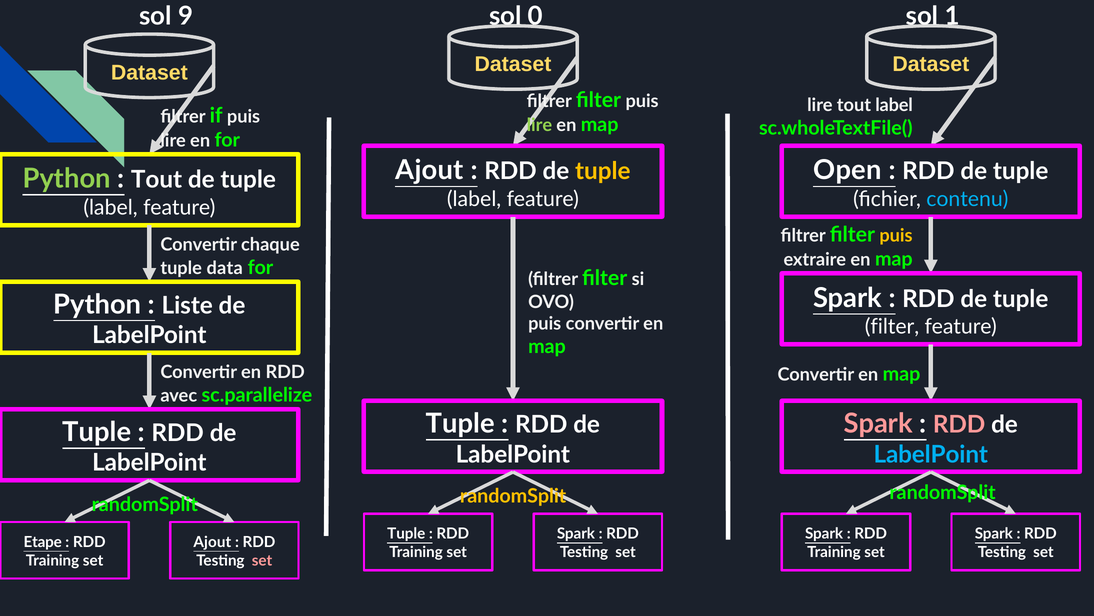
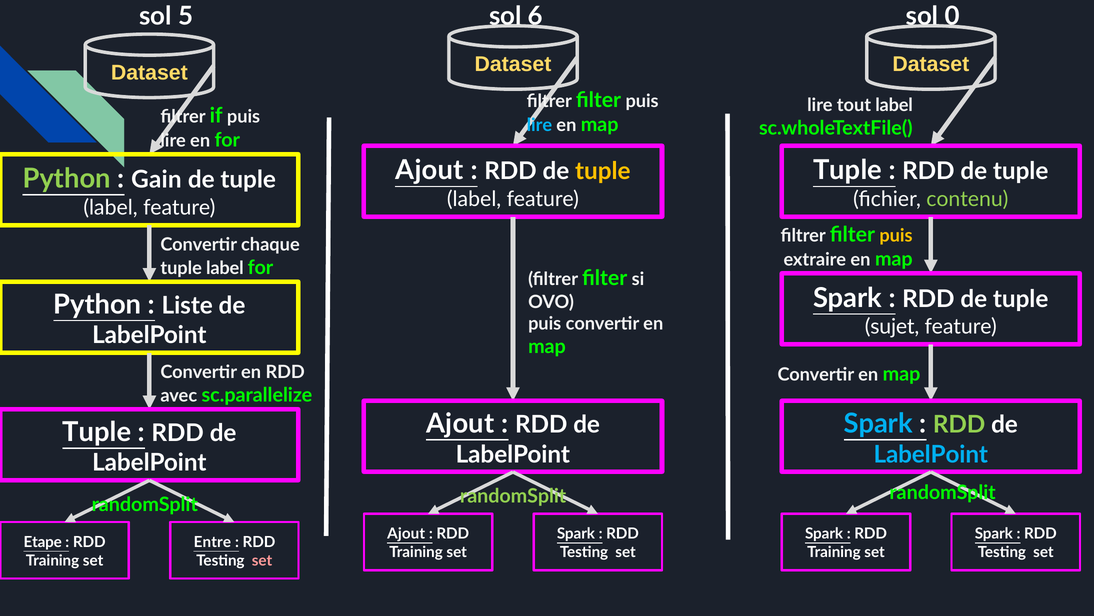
9: 9 -> 5 (185, 16)
0: 0 -> 6 (535, 16)
1: 1 -> 0 (952, 16)
lire colour: light green -> light blue (539, 125)
Open: Open -> Tuple (847, 170)
Tout: Tout -> Gain (156, 180)
contenu colour: light blue -> light green (967, 199)
data: data -> label (225, 268)
filter: filter -> sujet (892, 326)
Tuple: Tuple -> Ajout (460, 423)
Spark colour: pink -> light blue (878, 423)
RDD colour: pink -> light green (959, 424)
randomSplit colour: yellow -> light green (513, 496)
Tuple: Tuple -> Ajout (406, 533)
Ajout: Ajout -> Entre (212, 542)
